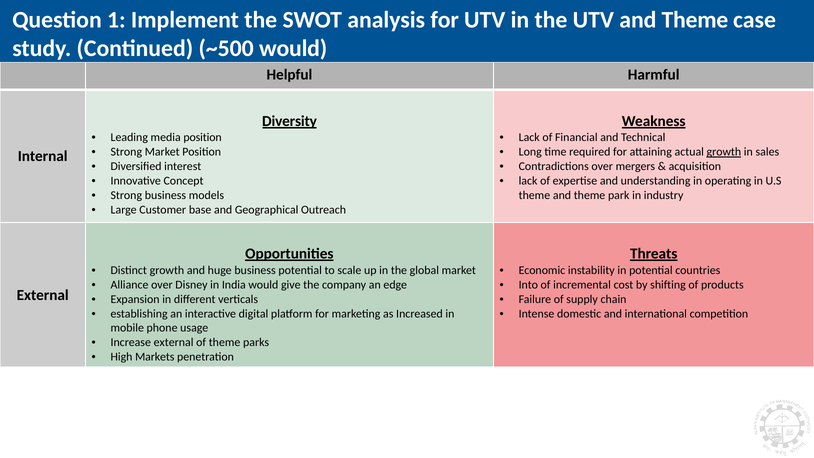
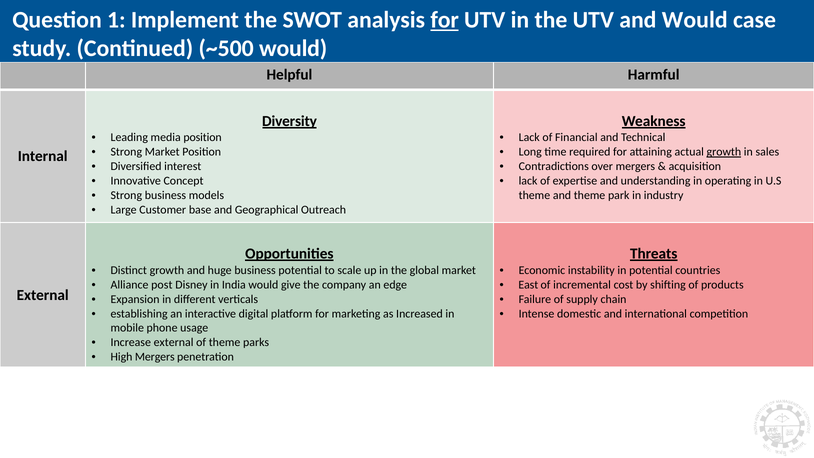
for underline: none -> present (445, 20)
UTV and Theme: Theme -> Would (695, 20)
Alliance over: over -> post (162, 285)
Into: Into -> East (528, 285)
High Markets: Markets -> Mergers (155, 357)
